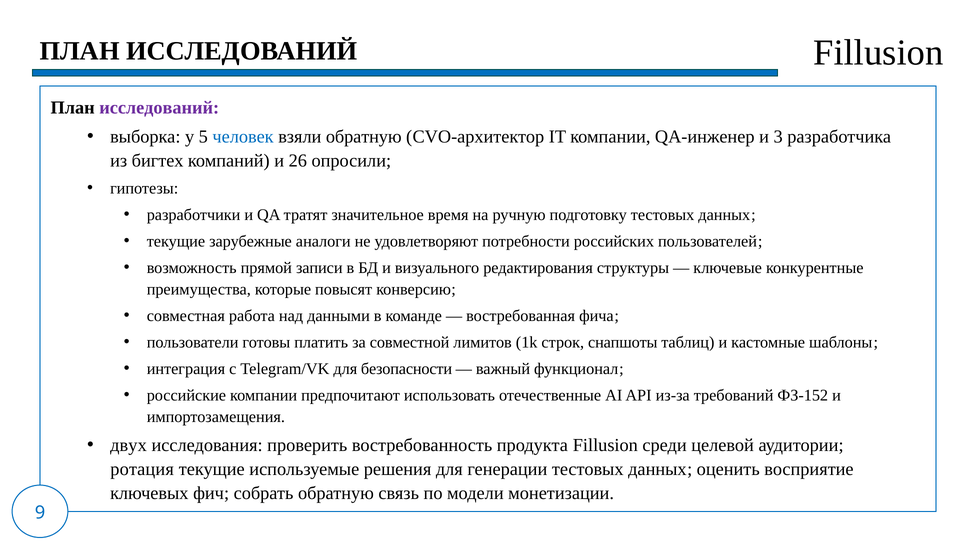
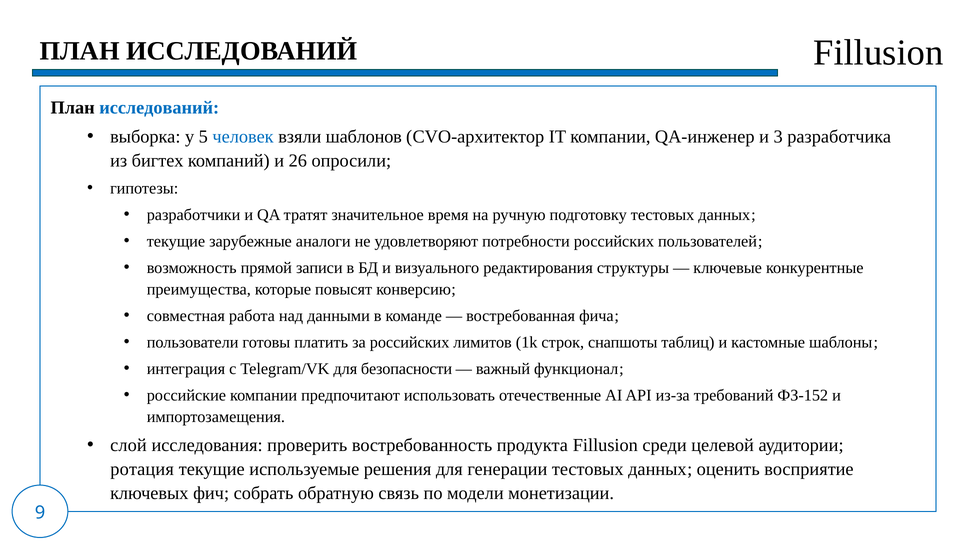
исследований colour: purple -> blue (159, 108)
взяли обратную: обратную -> шаблонов (364, 137)
за совместной: совместной -> российских (410, 343)
двух: двух -> слой (128, 446)
